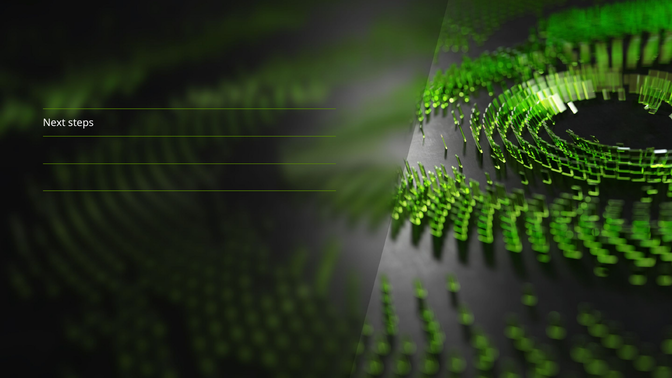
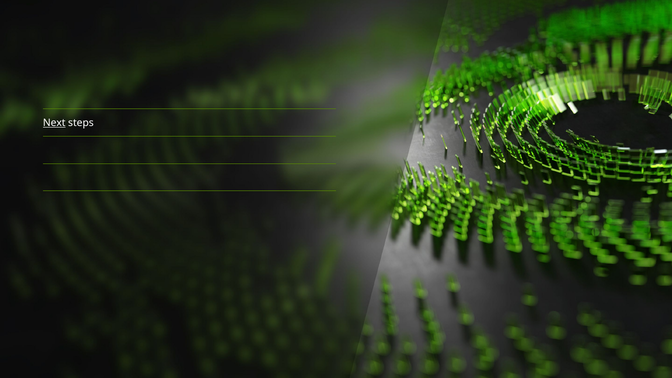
Next underline: none -> present (54, 123)
